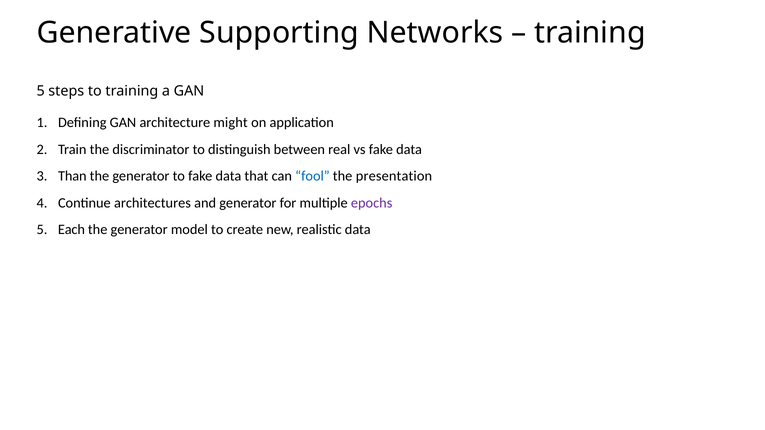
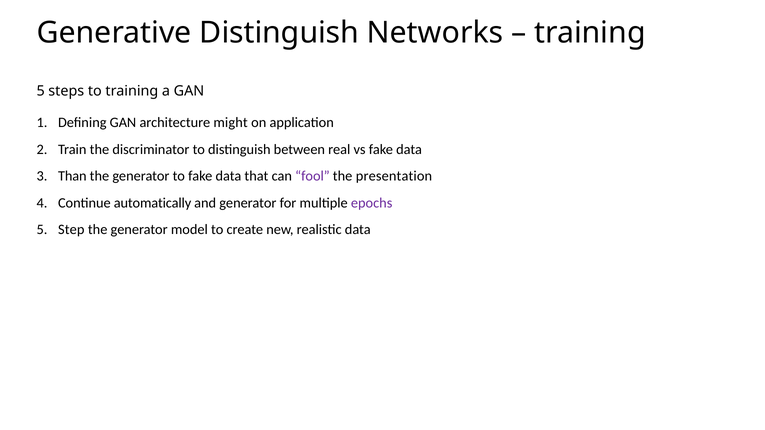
Generative Supporting: Supporting -> Distinguish (279, 33)
fool colour: blue -> purple (312, 176)
architectures: architectures -> automatically (153, 203)
Each: Each -> Step (71, 230)
